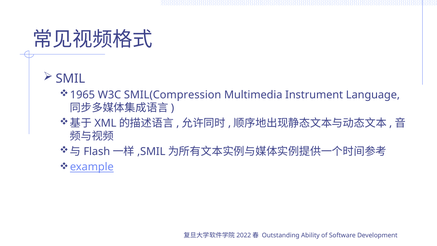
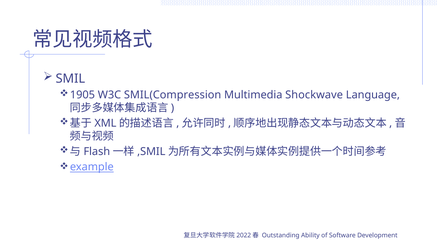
1965: 1965 -> 1905 (82, 95)
Instrument: Instrument -> Shockwave (314, 95)
